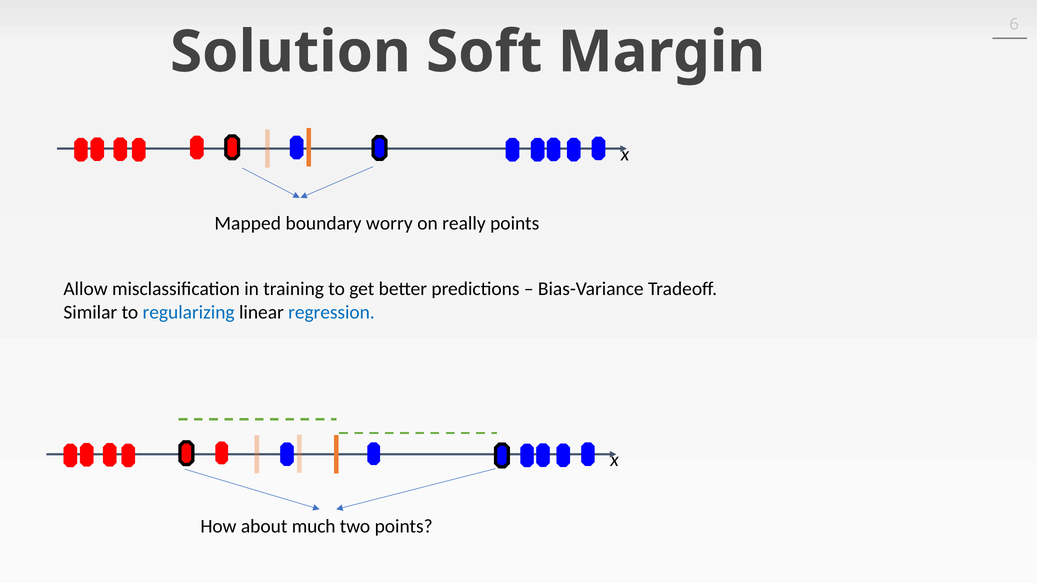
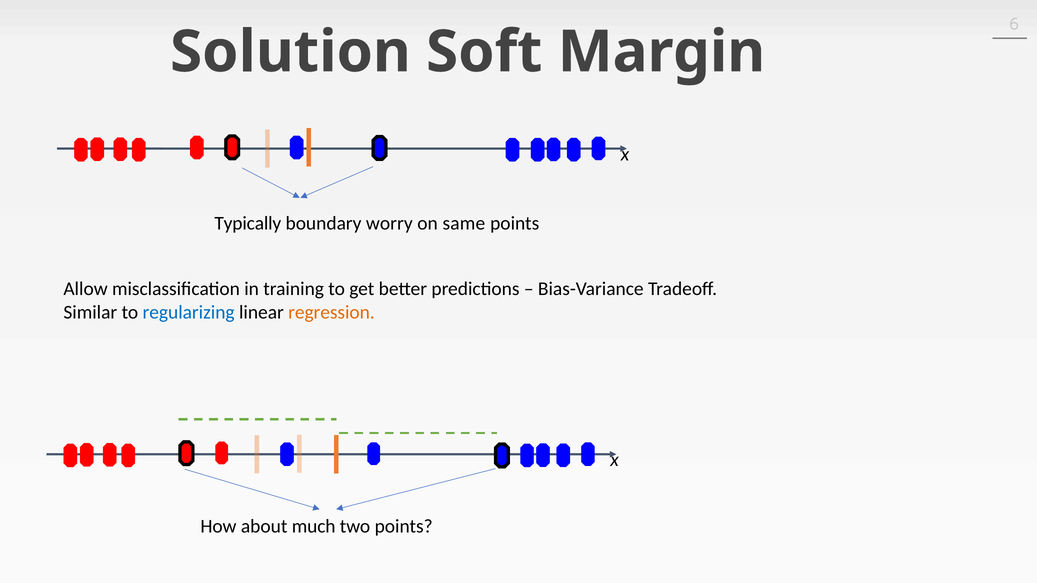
Mapped: Mapped -> Typically (248, 224)
really: really -> same (464, 224)
regression colour: blue -> orange (331, 312)
